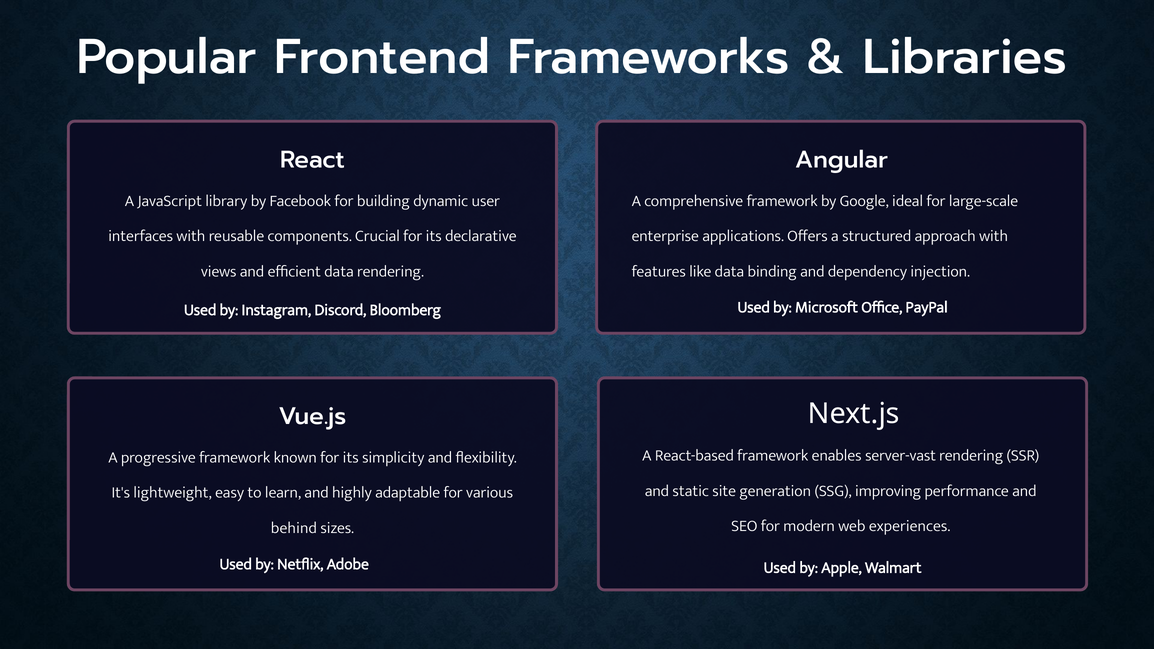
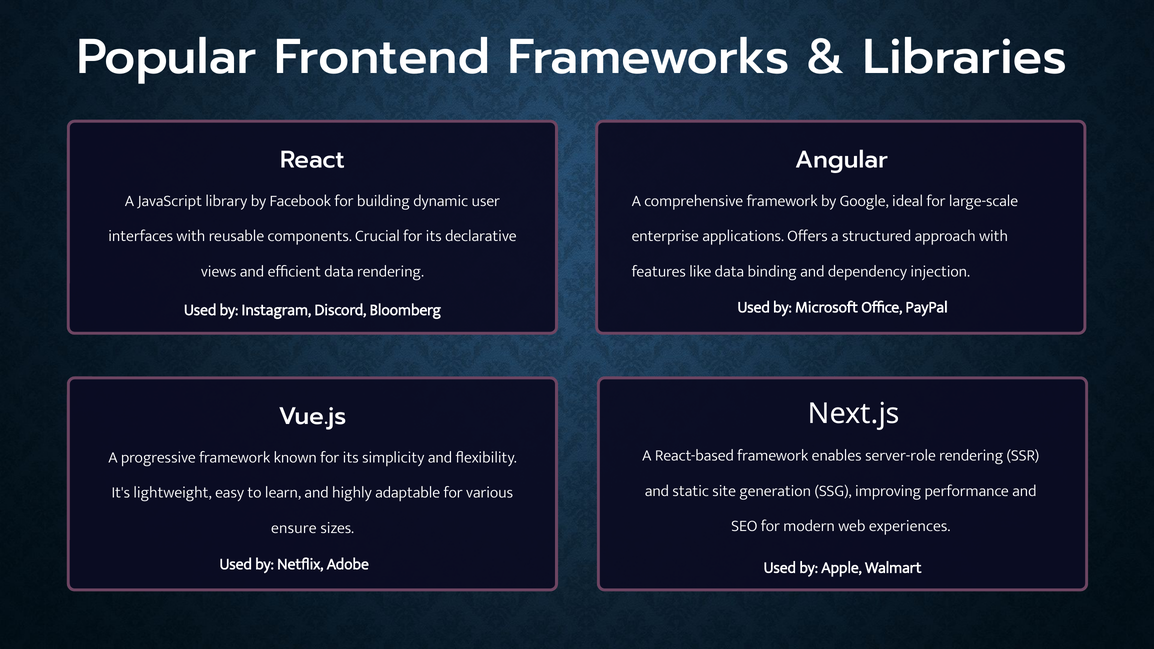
server-vast: server-vast -> server-role (901, 456)
behind: behind -> ensure (294, 528)
